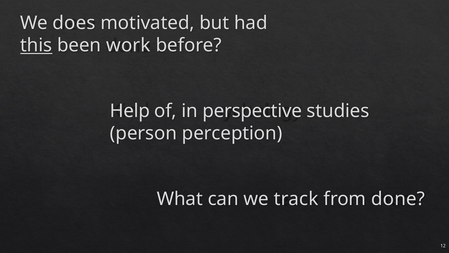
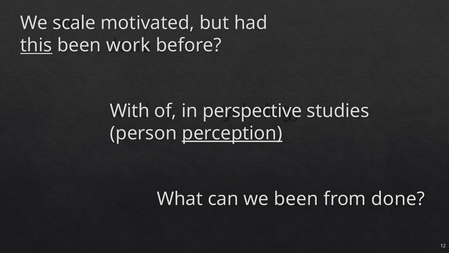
does: does -> scale (74, 23)
Help: Help -> With (130, 111)
perception underline: none -> present (232, 133)
we track: track -> been (296, 199)
